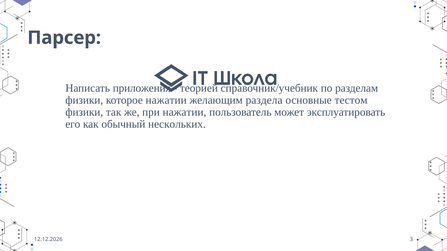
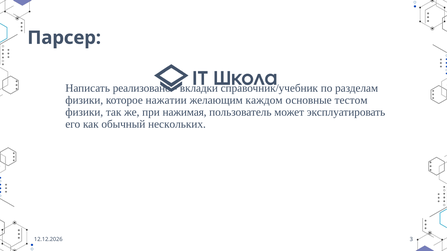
приложения: приложения -> реализовано (142, 88)
теорией: теорией -> вкладки (199, 88)
раздела: раздела -> каждом (264, 100)
при нажатии: нажатии -> нажимая (185, 112)
